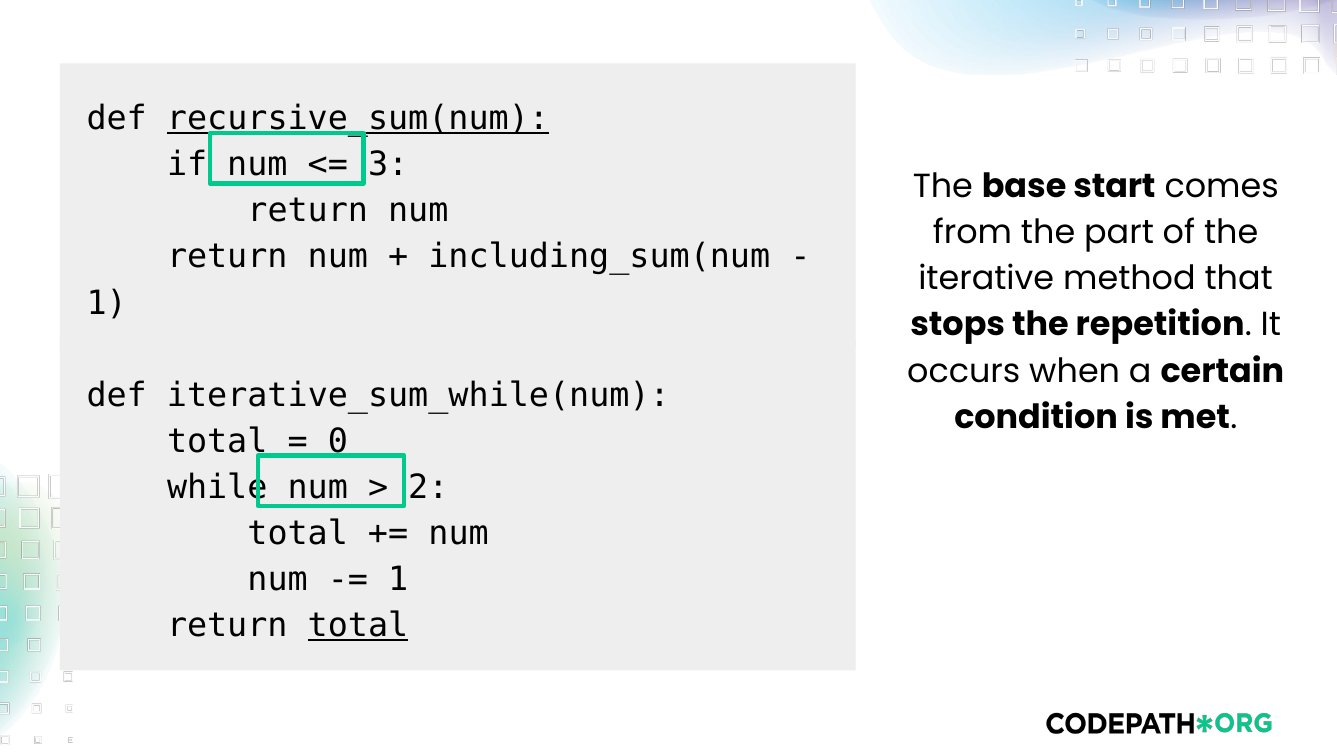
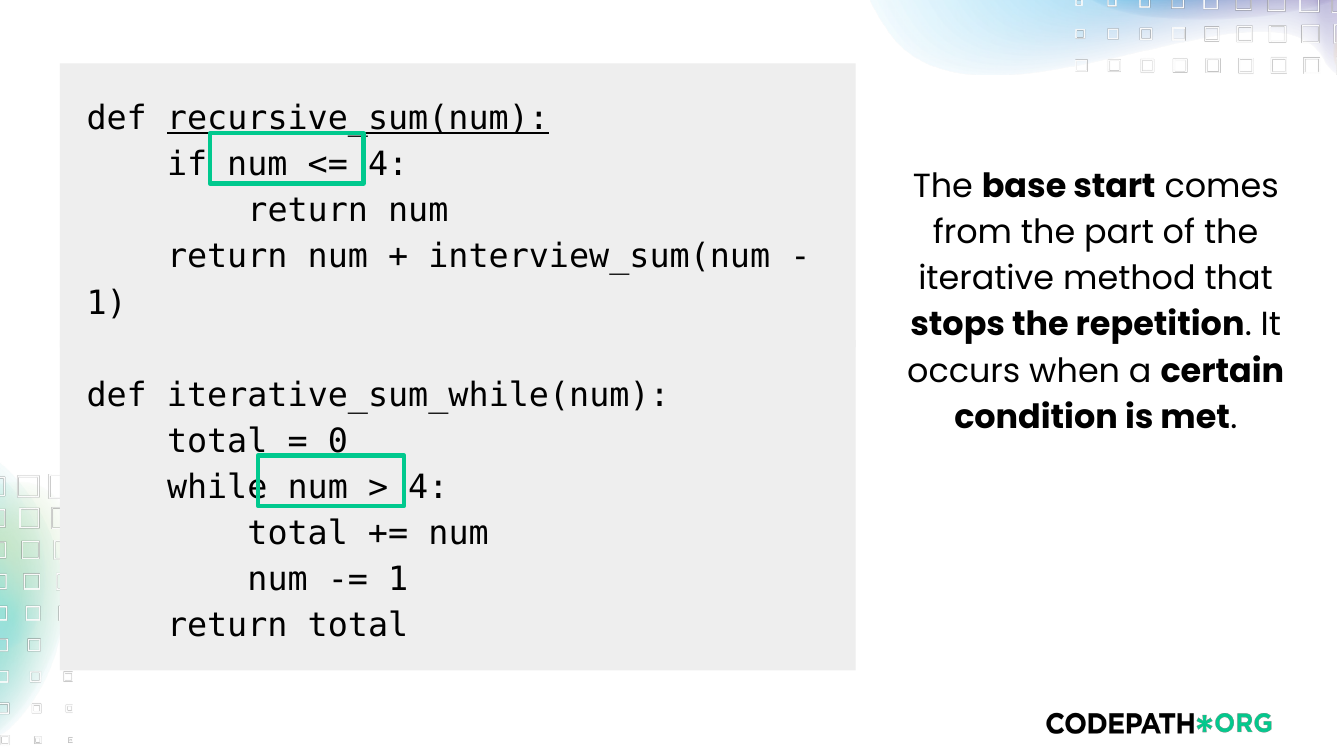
3: 3 -> 4 (388, 165)
including_sum(num: including_sum(num -> interview_sum(num (599, 257)
2: 2 -> 4 (428, 488)
total underline: present -> none (358, 626)
